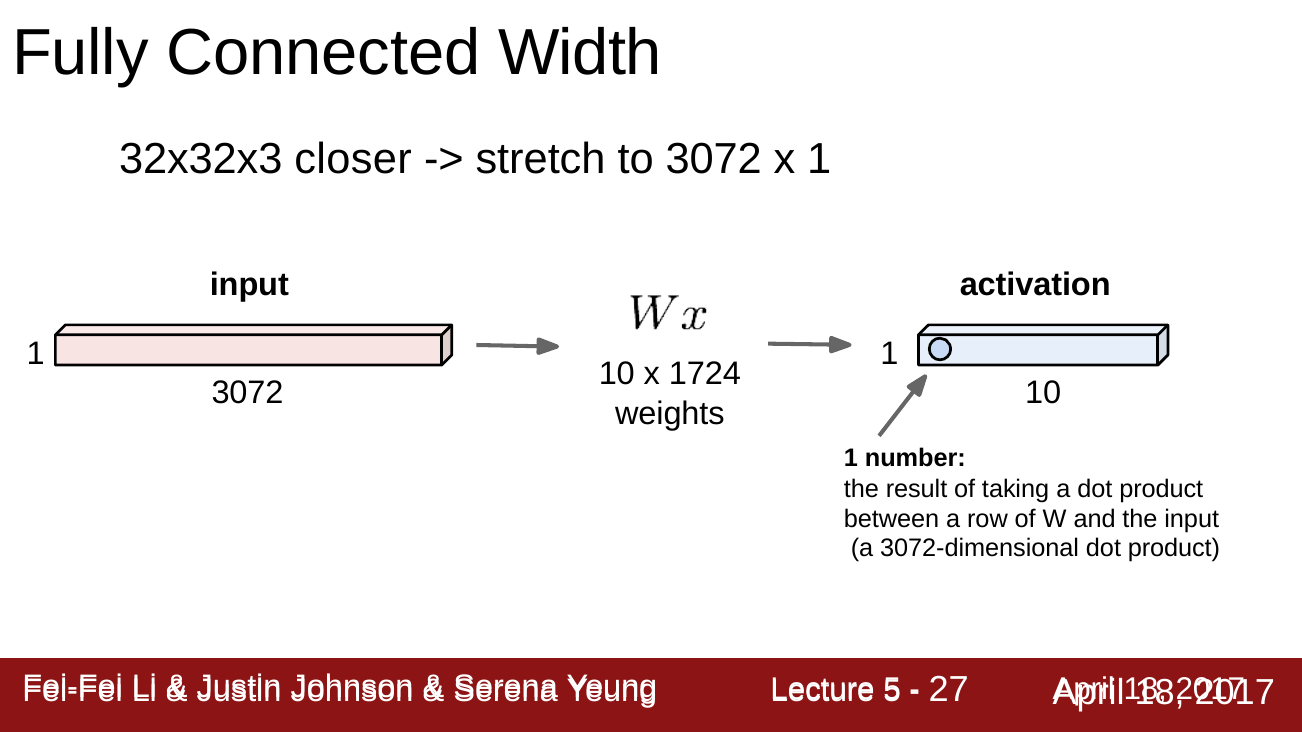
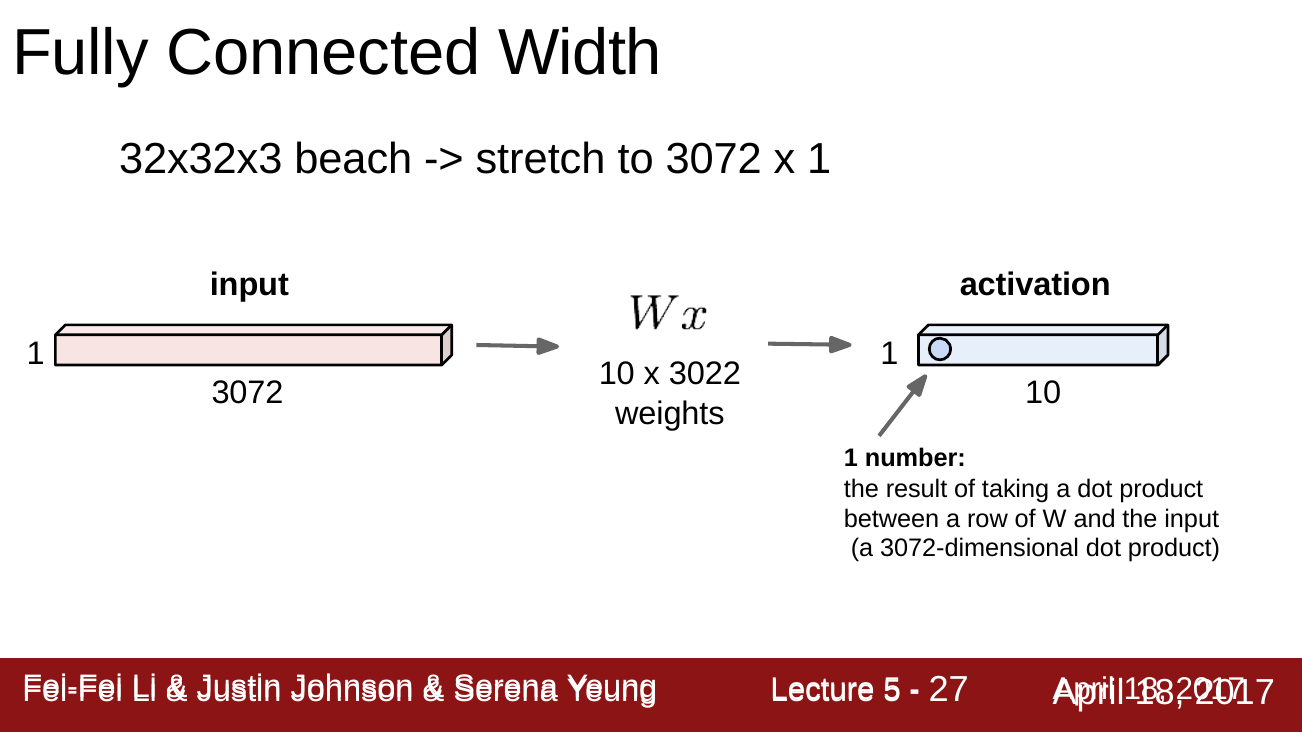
closer: closer -> beach (353, 160)
1724: 1724 -> 3022 (705, 374)
